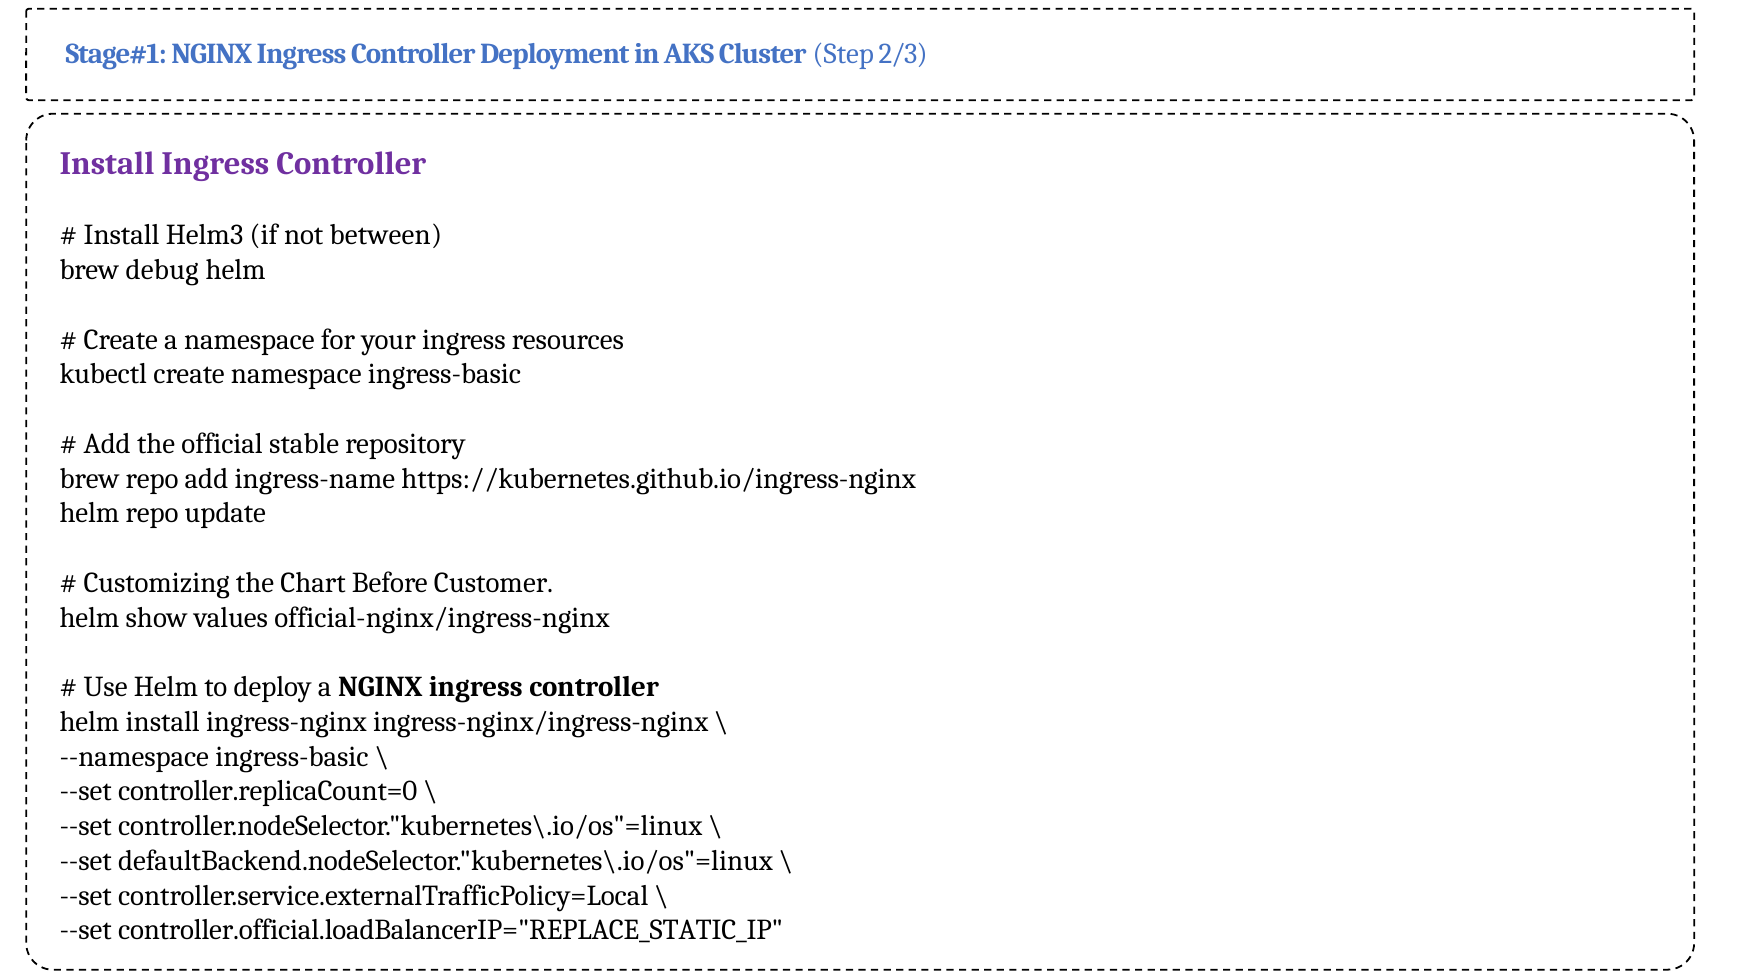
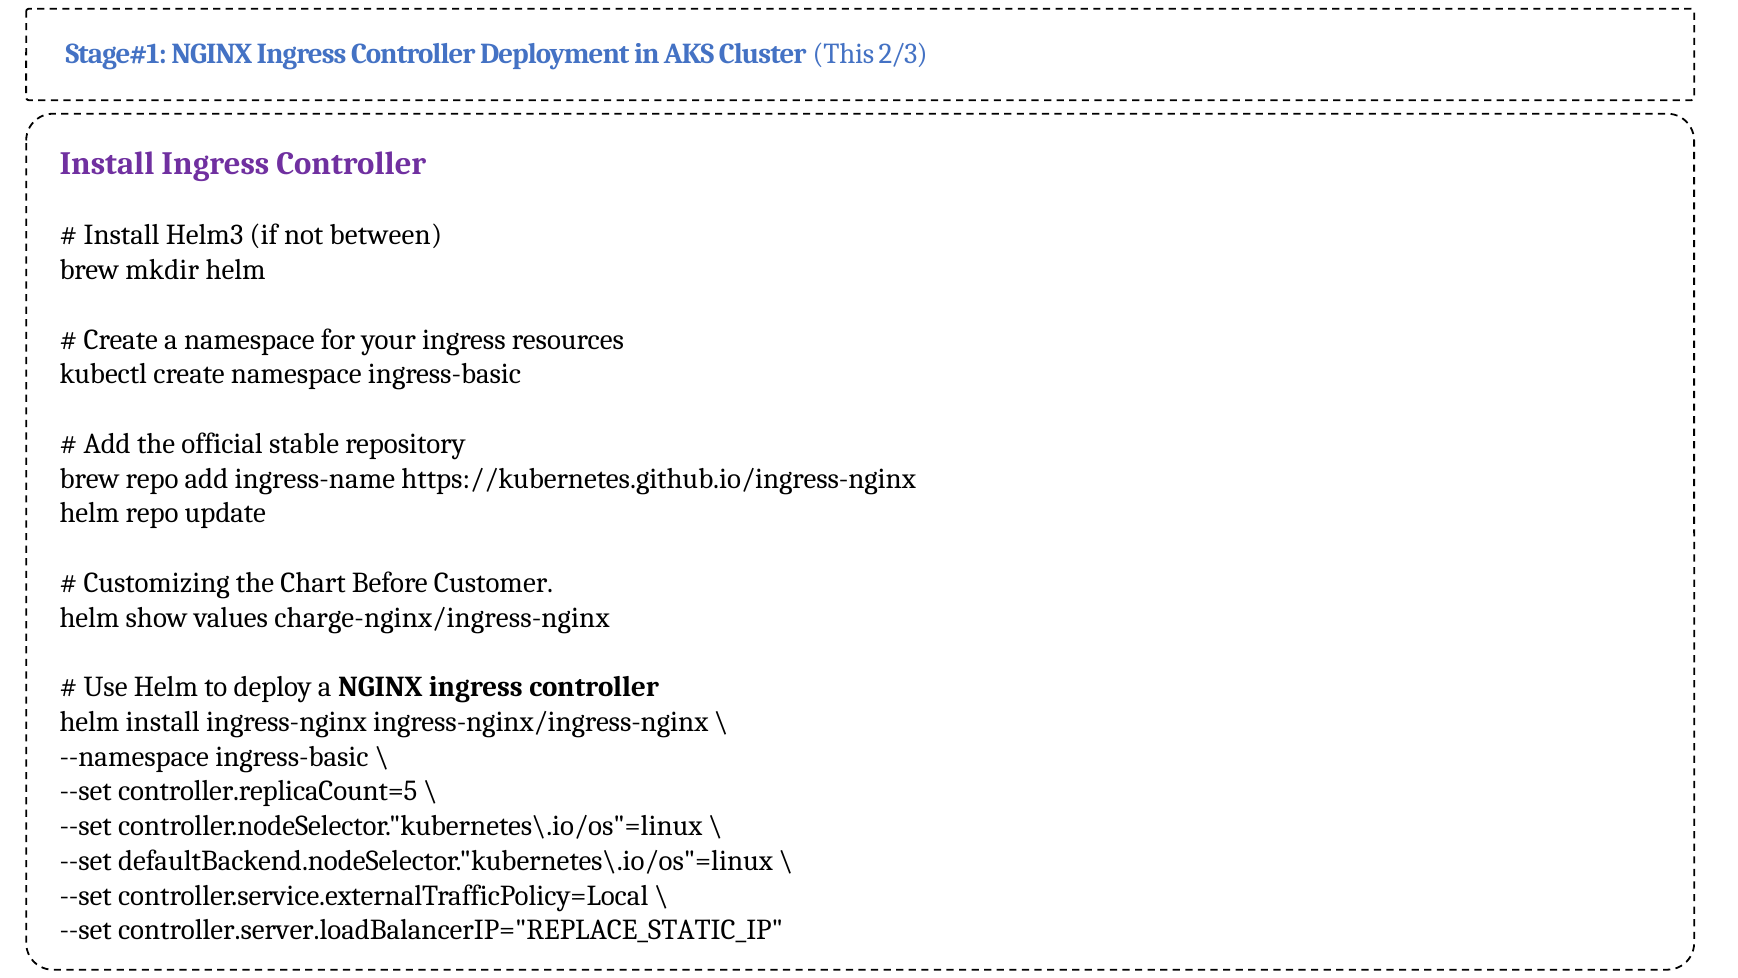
Step: Step -> This (843, 54)
debug: debug -> mkdir (162, 270)
official-nginx/ingress-nginx: official-nginx/ingress-nginx -> charge-nginx/ingress-nginx (442, 617)
controller.replicaCount=0: controller.replicaCount=0 -> controller.replicaCount=5 (268, 791)
controller.official.loadBalancerIP="REPLACE_STATIC_IP: controller.official.loadBalancerIP="REPLACE_STATIC_IP -> controller.server.loadBalancerIP="REPLACE_STATIC_IP (451, 930)
